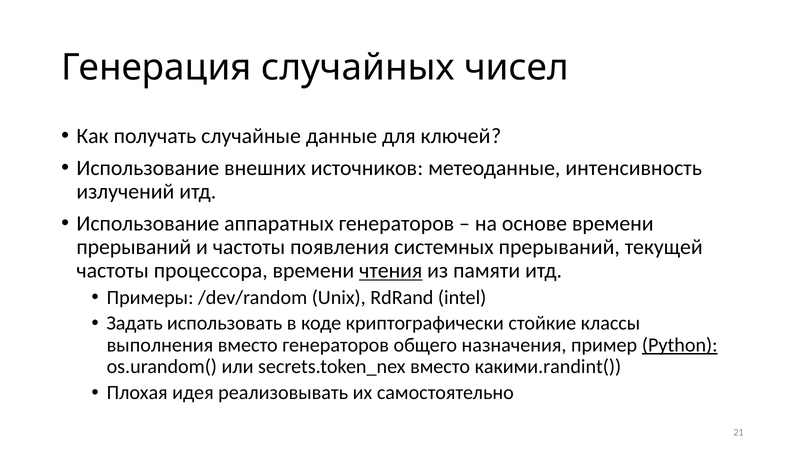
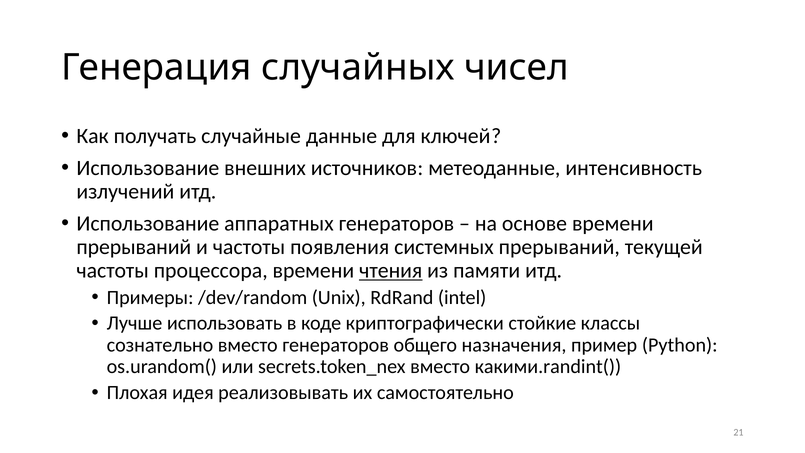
Задать: Задать -> Лучше (134, 323)
выполнения: выполнения -> сознательно (160, 345)
Python underline: present -> none (680, 345)
